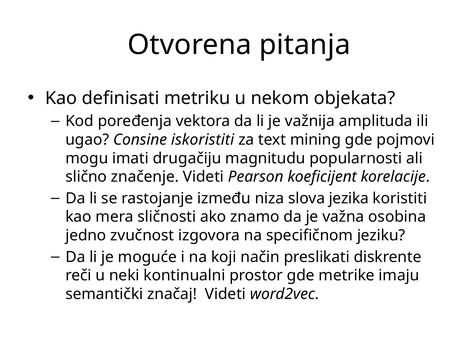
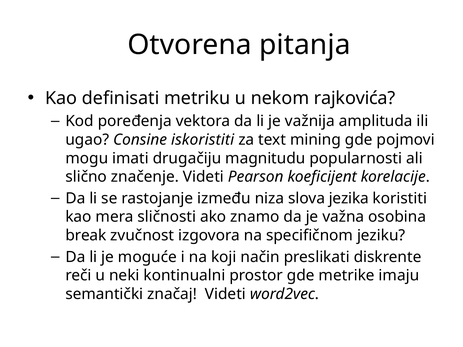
objekata: objekata -> rajkovića (355, 98)
jedno: jedno -> break (86, 236)
